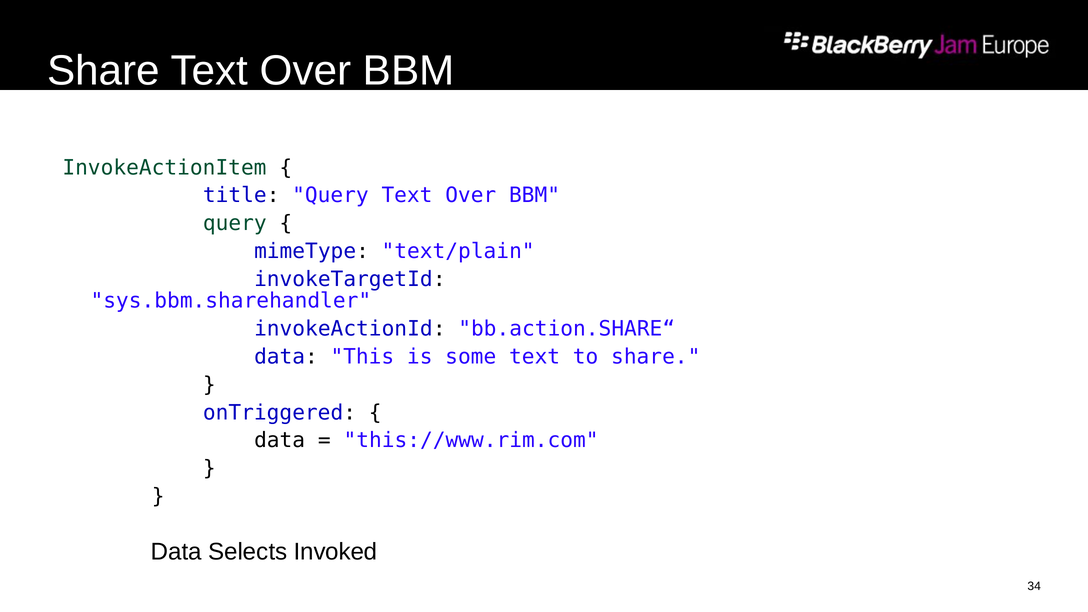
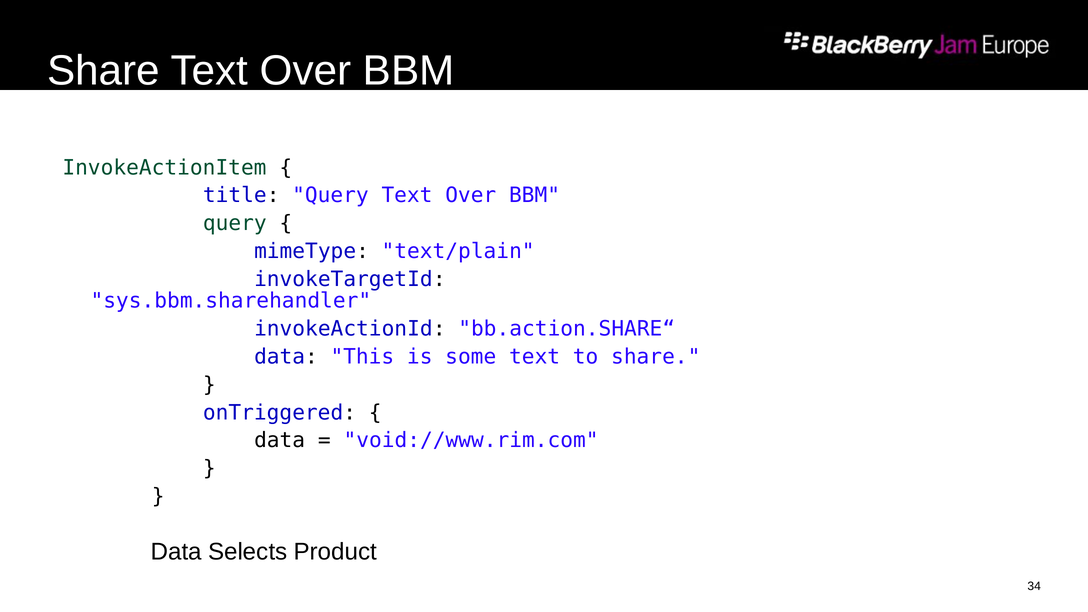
this://www.rim.com: this://www.rim.com -> void://www.rim.com (471, 441)
Invoked: Invoked -> Product (335, 552)
